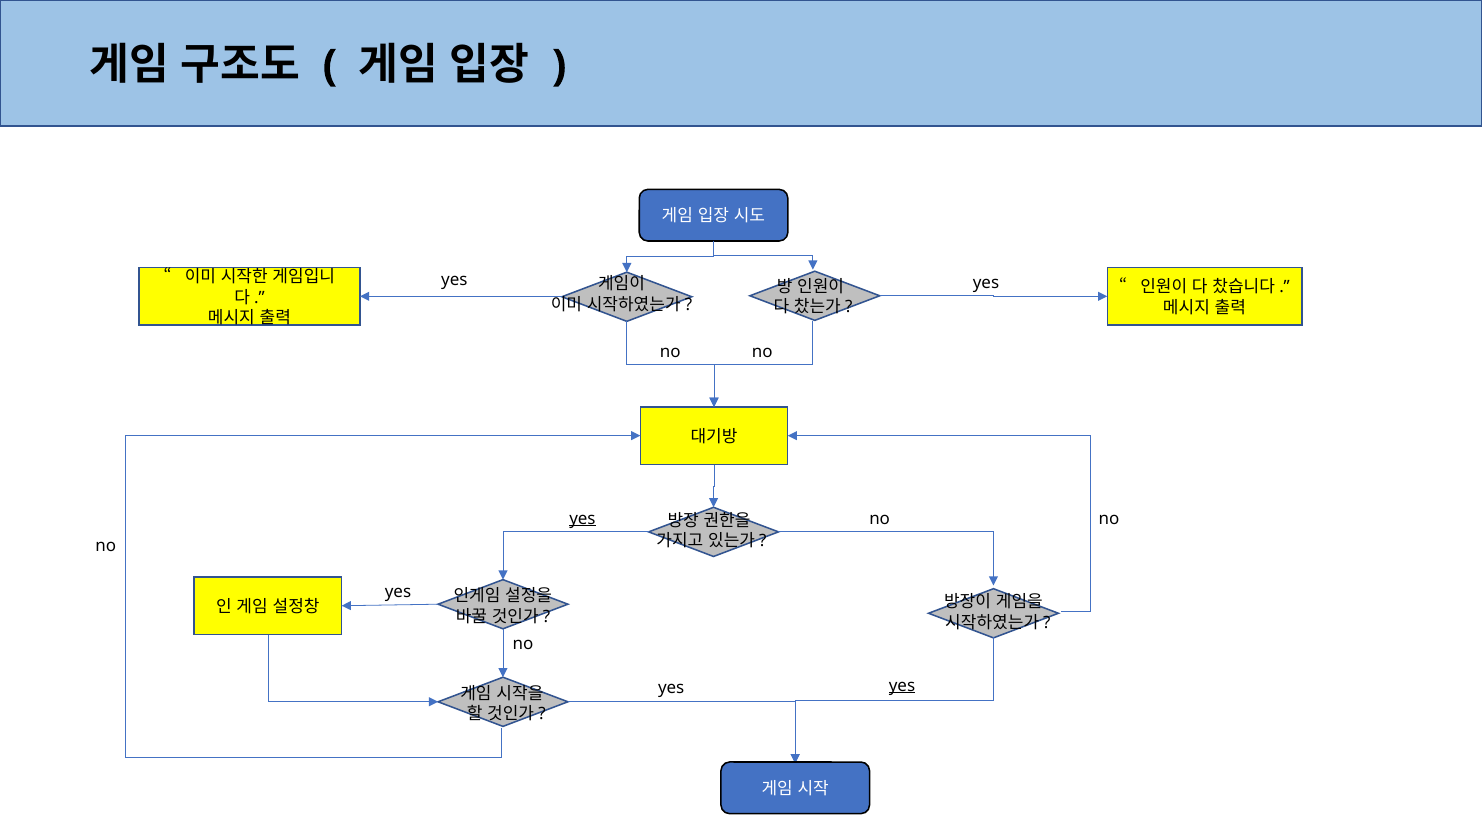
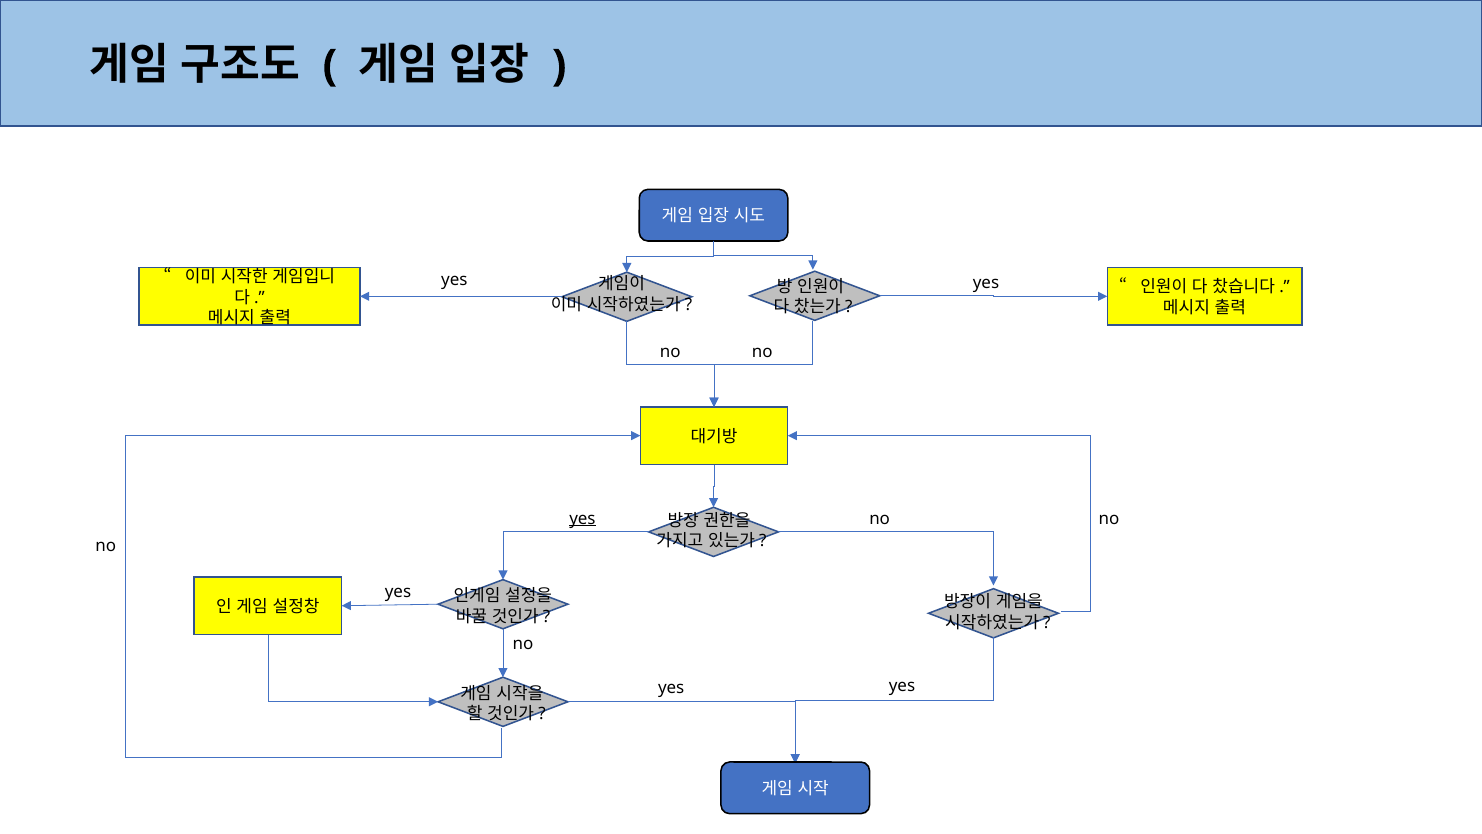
yes underline: present -> none (902, 685)
